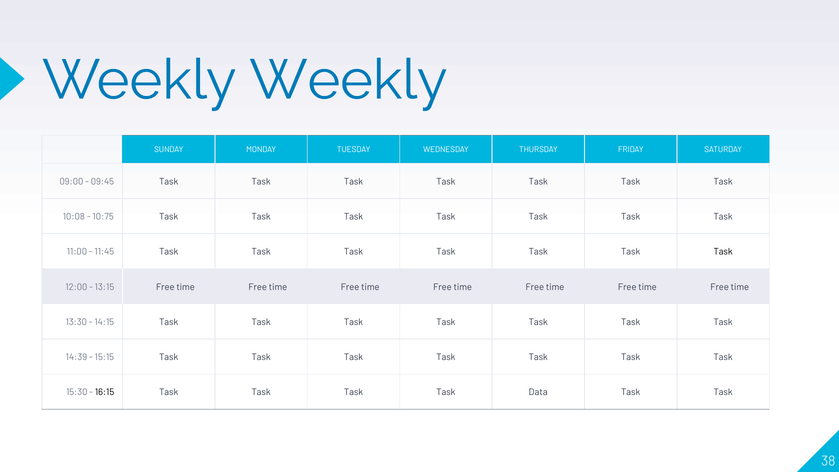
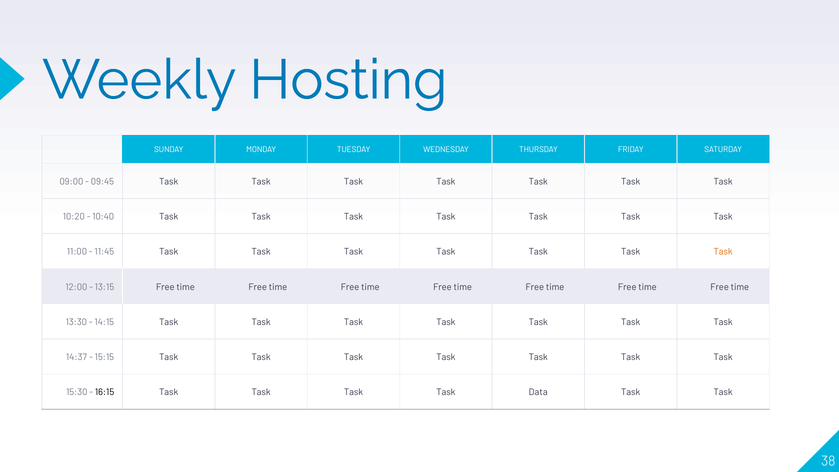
Weekly Weekly: Weekly -> Hosting (348, 80)
10:08: 10:08 -> 10:20 (74, 217)
10:75: 10:75 -> 10:40 (103, 217)
Task colour: black -> orange (723, 252)
14:39: 14:39 -> 14:37 (76, 357)
